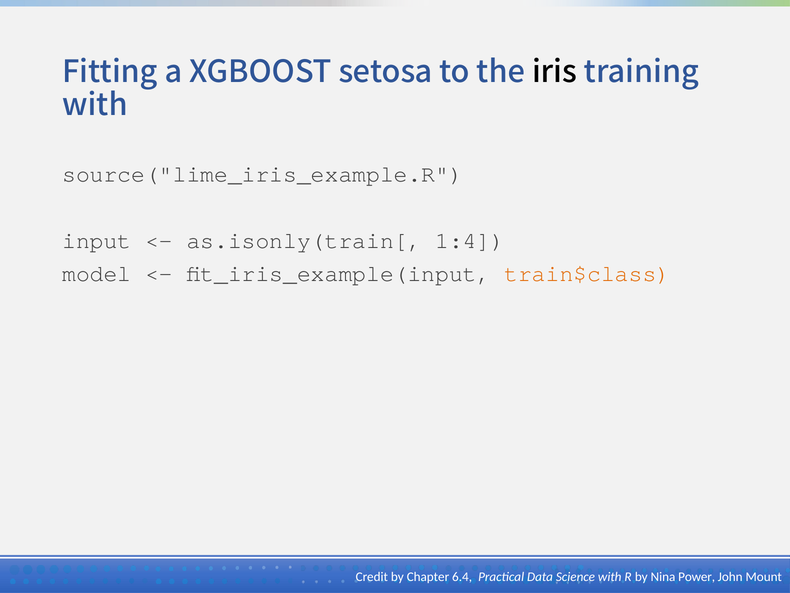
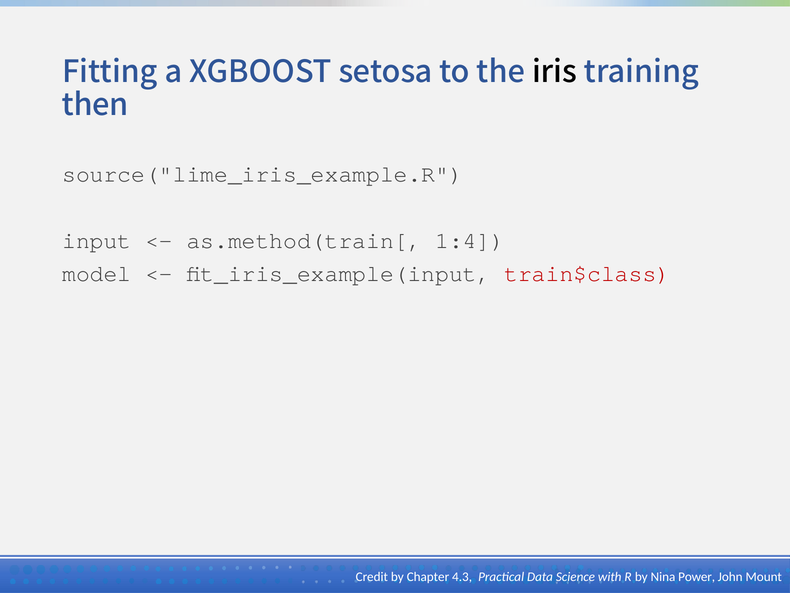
with: with -> then (95, 105)
as.isonly(train[: as.isonly(train[ -> as.method(train[ (304, 240)
train$class colour: orange -> red (587, 273)
6.4: 6.4 -> 4.3 (462, 576)
